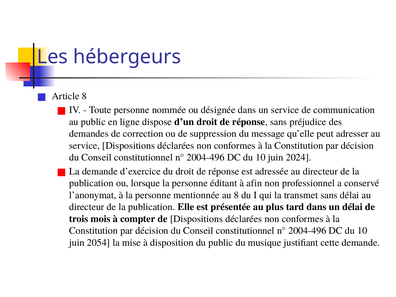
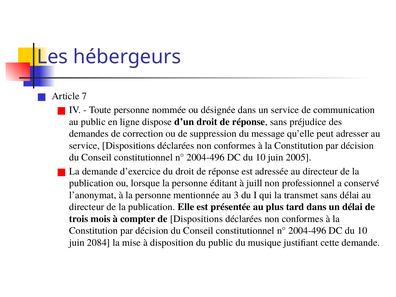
Article 8: 8 -> 7 (84, 96)
2024: 2024 -> 2005 (299, 157)
afin: afin -> juill (254, 183)
au 8: 8 -> 3 (236, 195)
2054: 2054 -> 2084 (98, 243)
